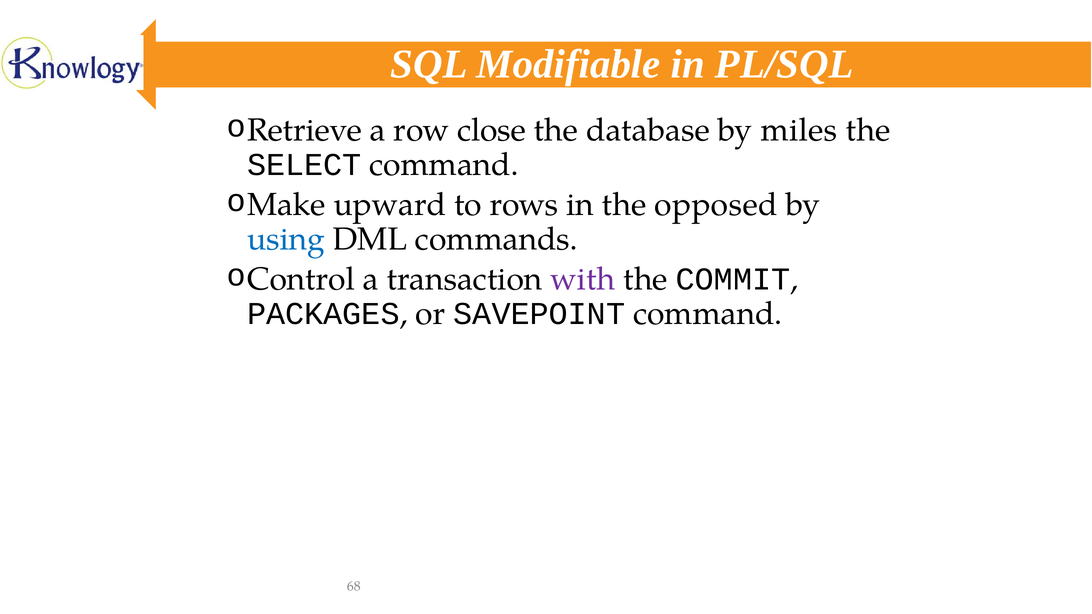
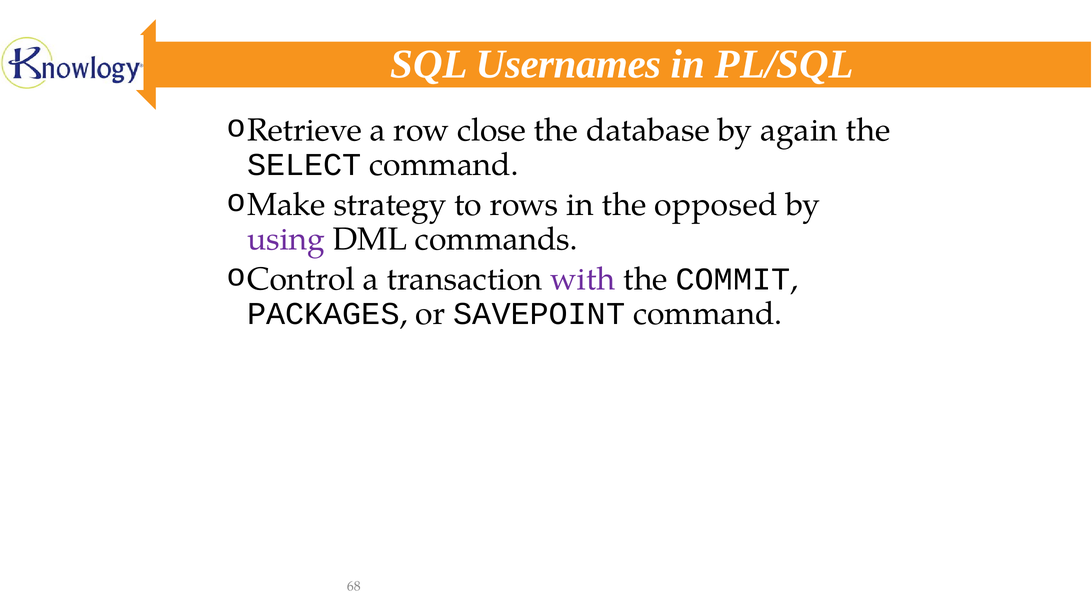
Modifiable: Modifiable -> Usernames (569, 64)
miles: miles -> again (799, 130)
upward: upward -> strategy (390, 205)
using colour: blue -> purple (286, 239)
